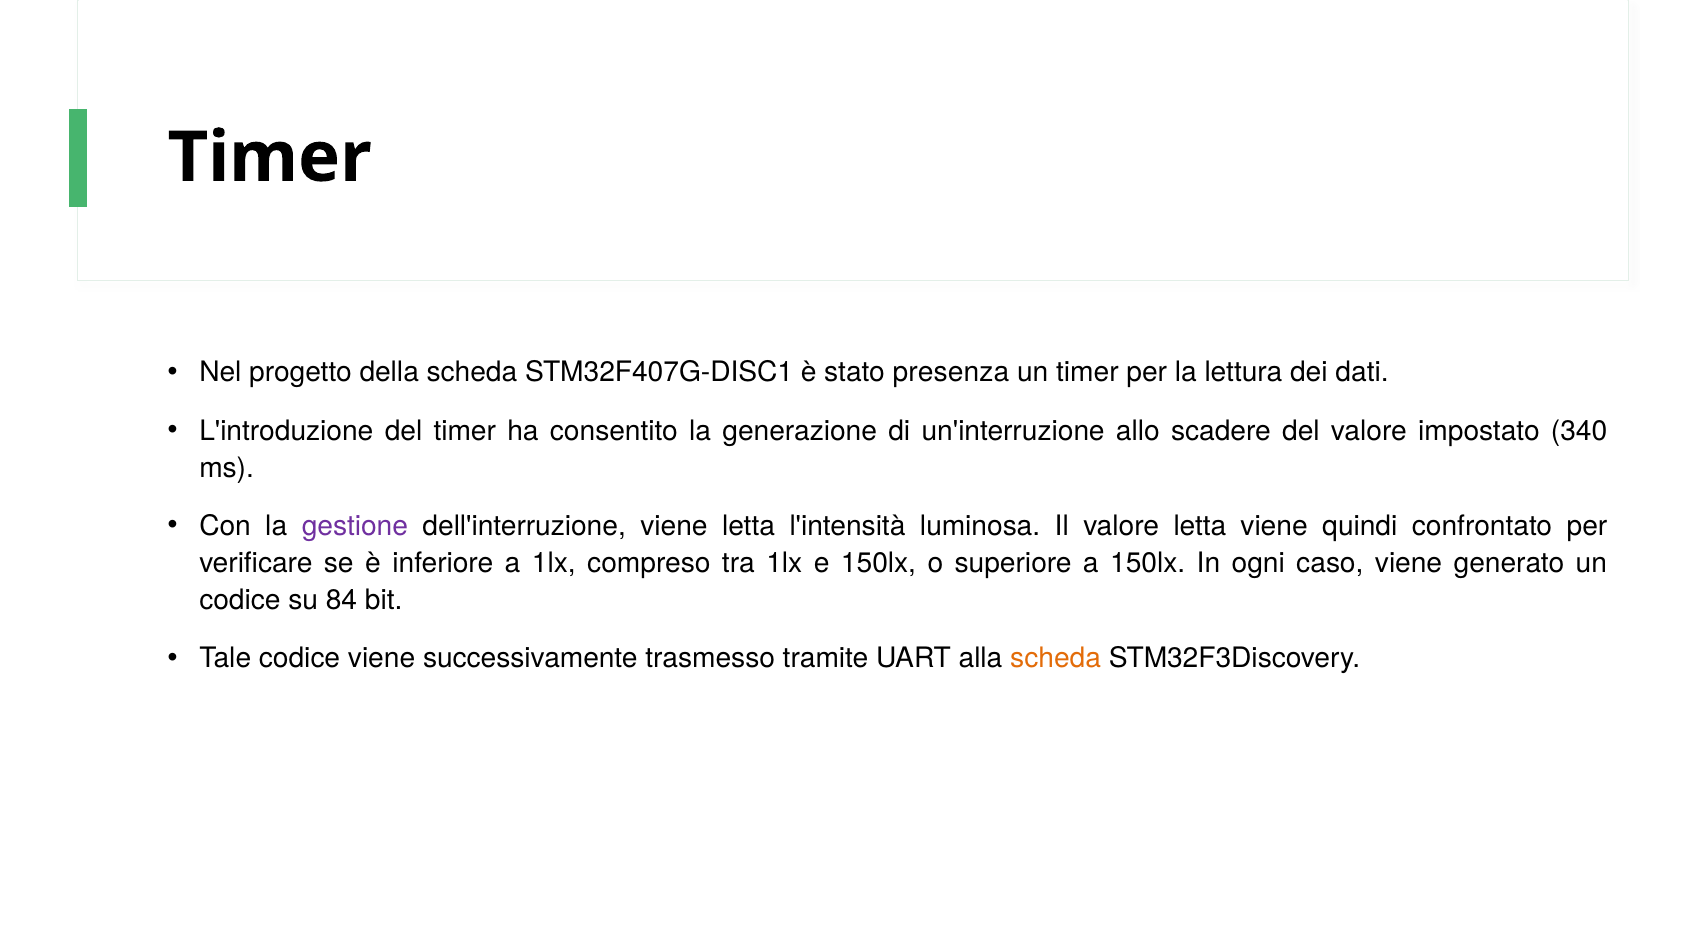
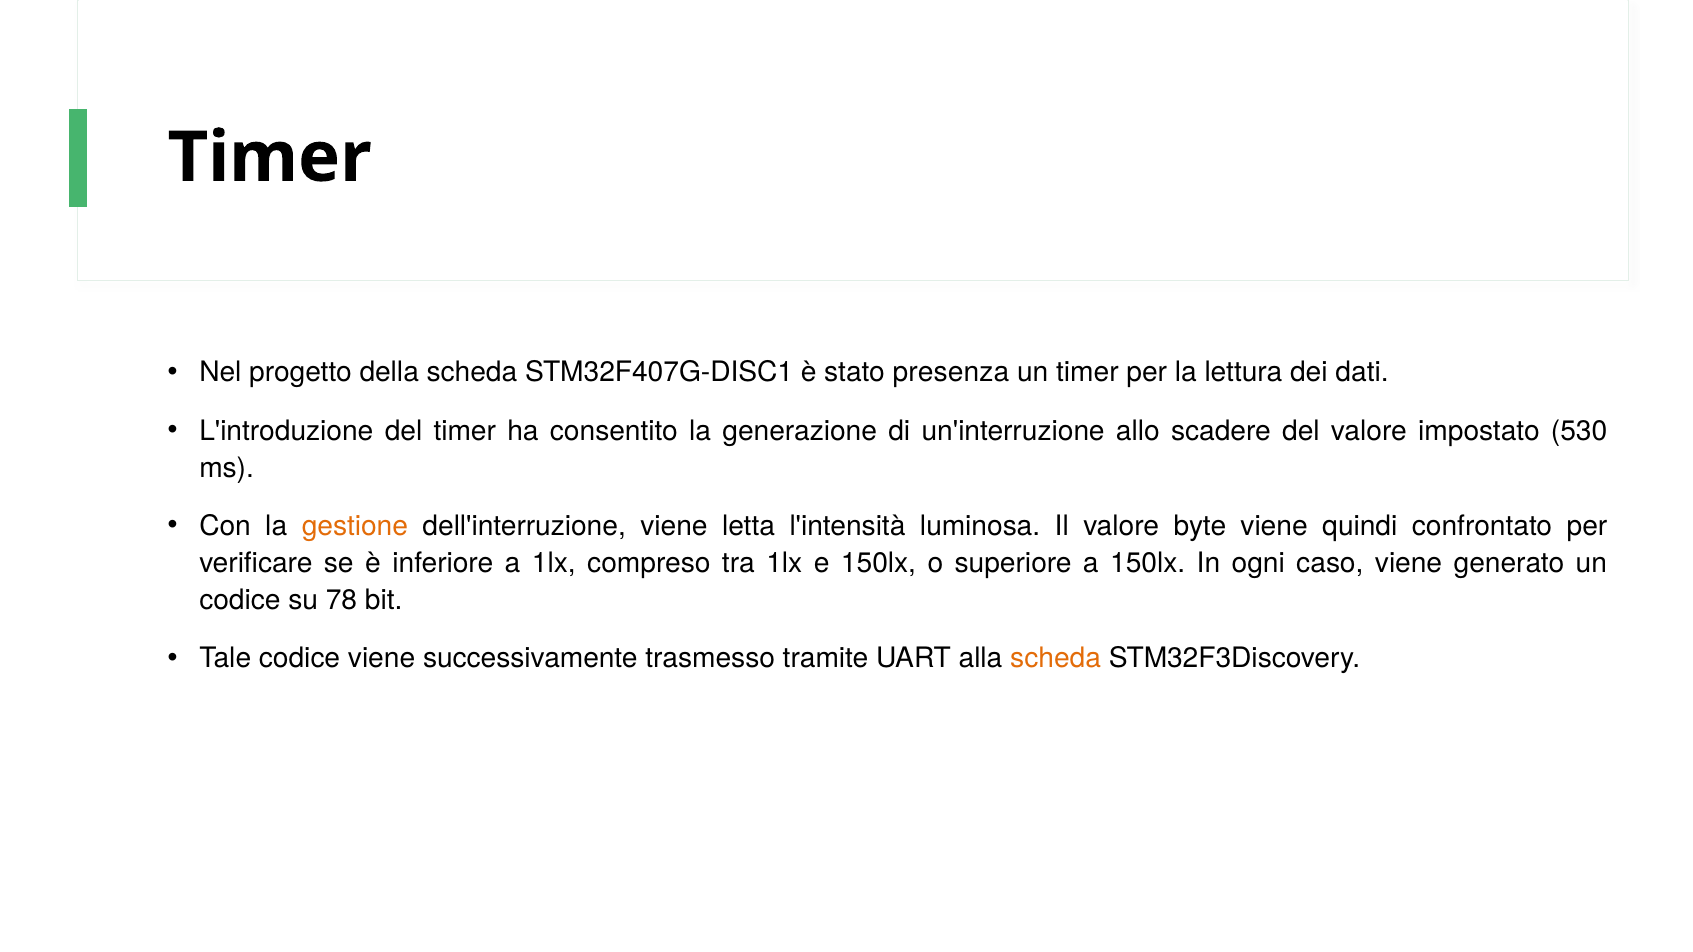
340: 340 -> 530 (1579, 431)
gestione colour: purple -> orange (355, 526)
valore letta: letta -> byte (1200, 526)
84: 84 -> 78 (341, 601)
